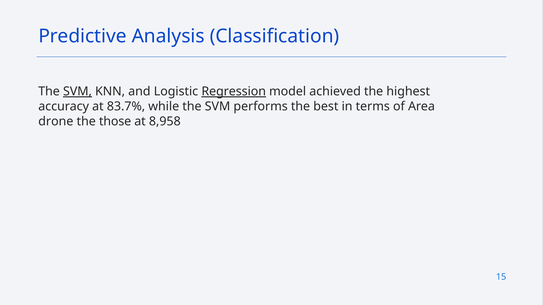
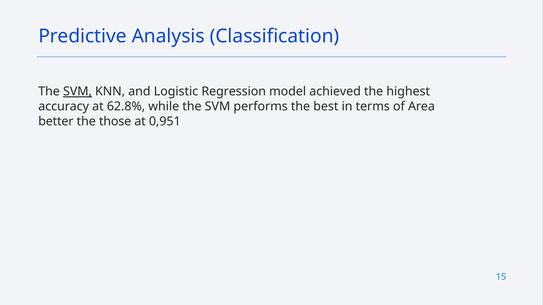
Regression underline: present -> none (234, 92)
83.7%: 83.7% -> 62.8% (126, 107)
drone: drone -> better (56, 121)
8,958: 8,958 -> 0,951 (165, 121)
